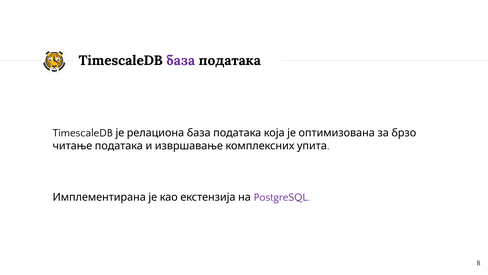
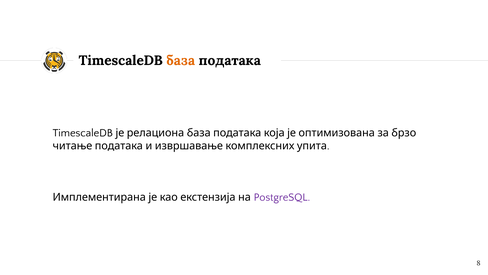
база colour: purple -> orange (181, 60)
